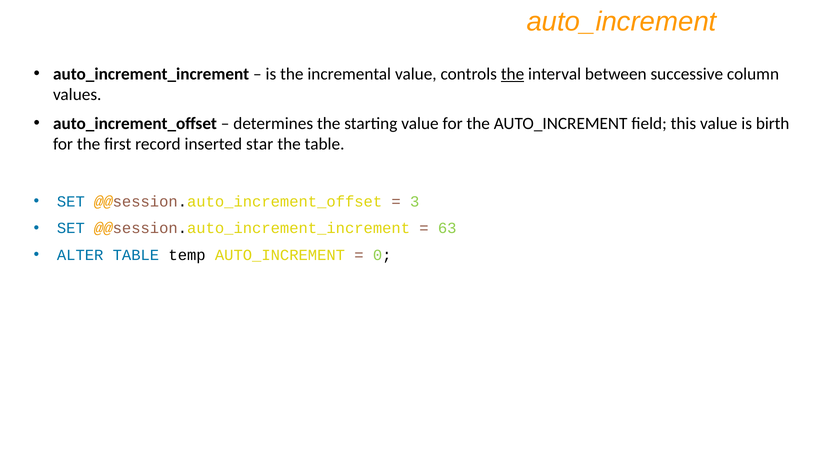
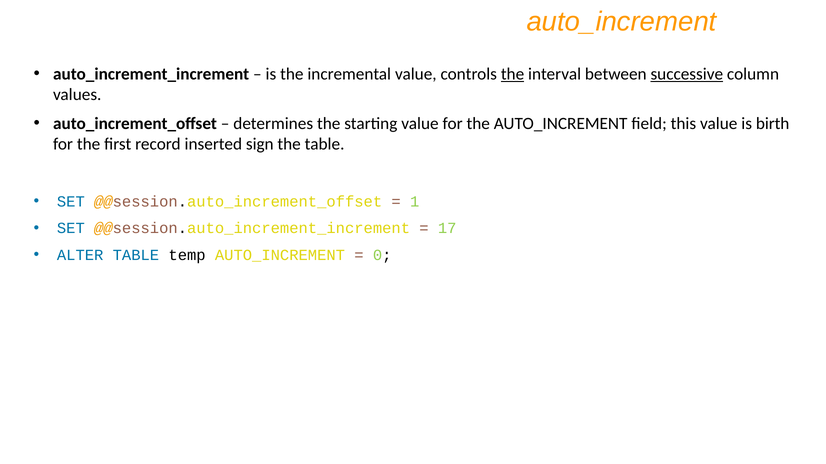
successive underline: none -> present (687, 74)
star: star -> sign (260, 144)
3: 3 -> 1 (415, 202)
63: 63 -> 17 (447, 229)
